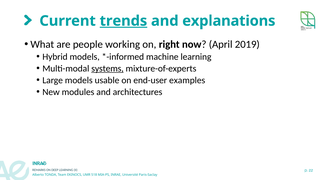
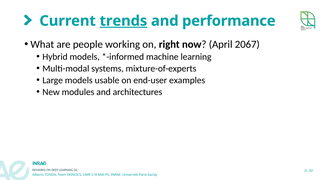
explanations: explanations -> performance (229, 21)
2019: 2019 -> 2067 (247, 44)
systems underline: present -> none (108, 68)
